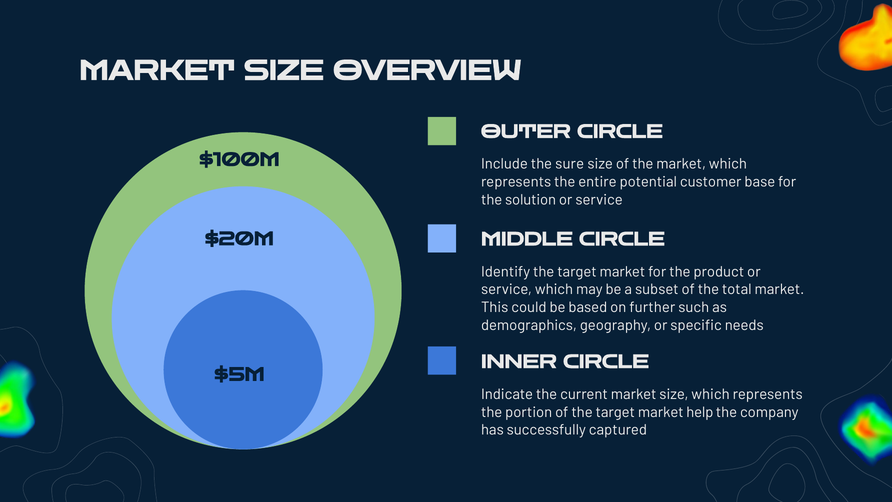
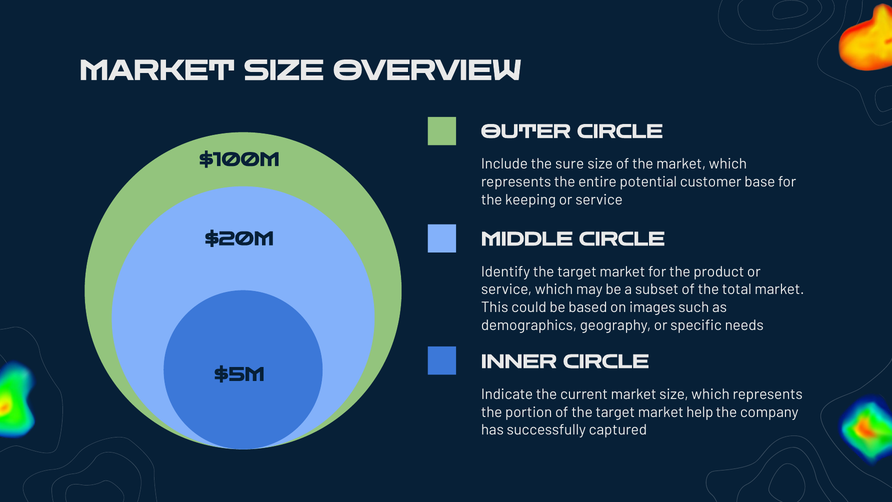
solution: solution -> keeping (531, 200)
further: further -> images (652, 307)
